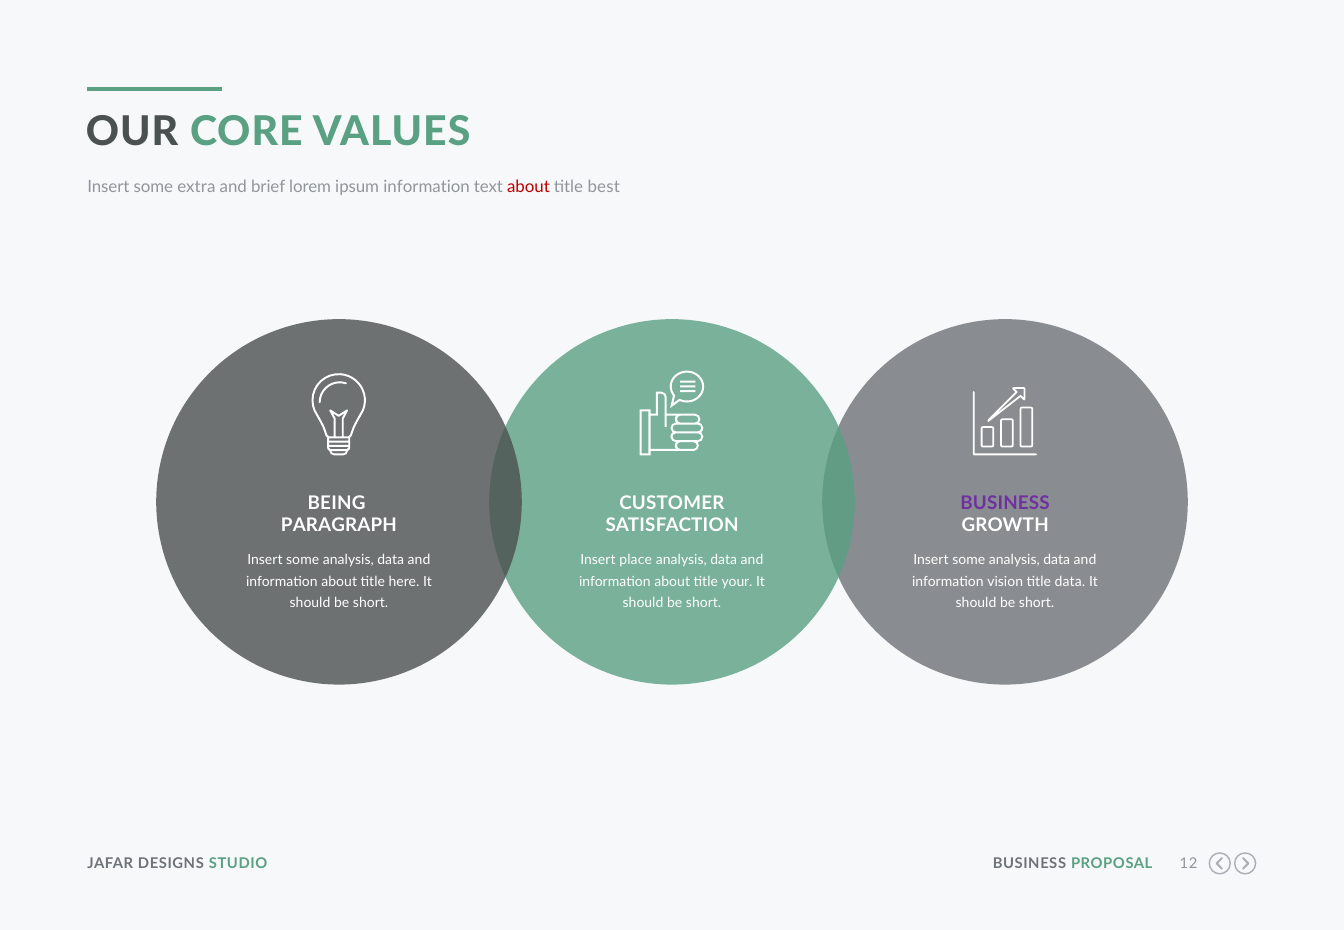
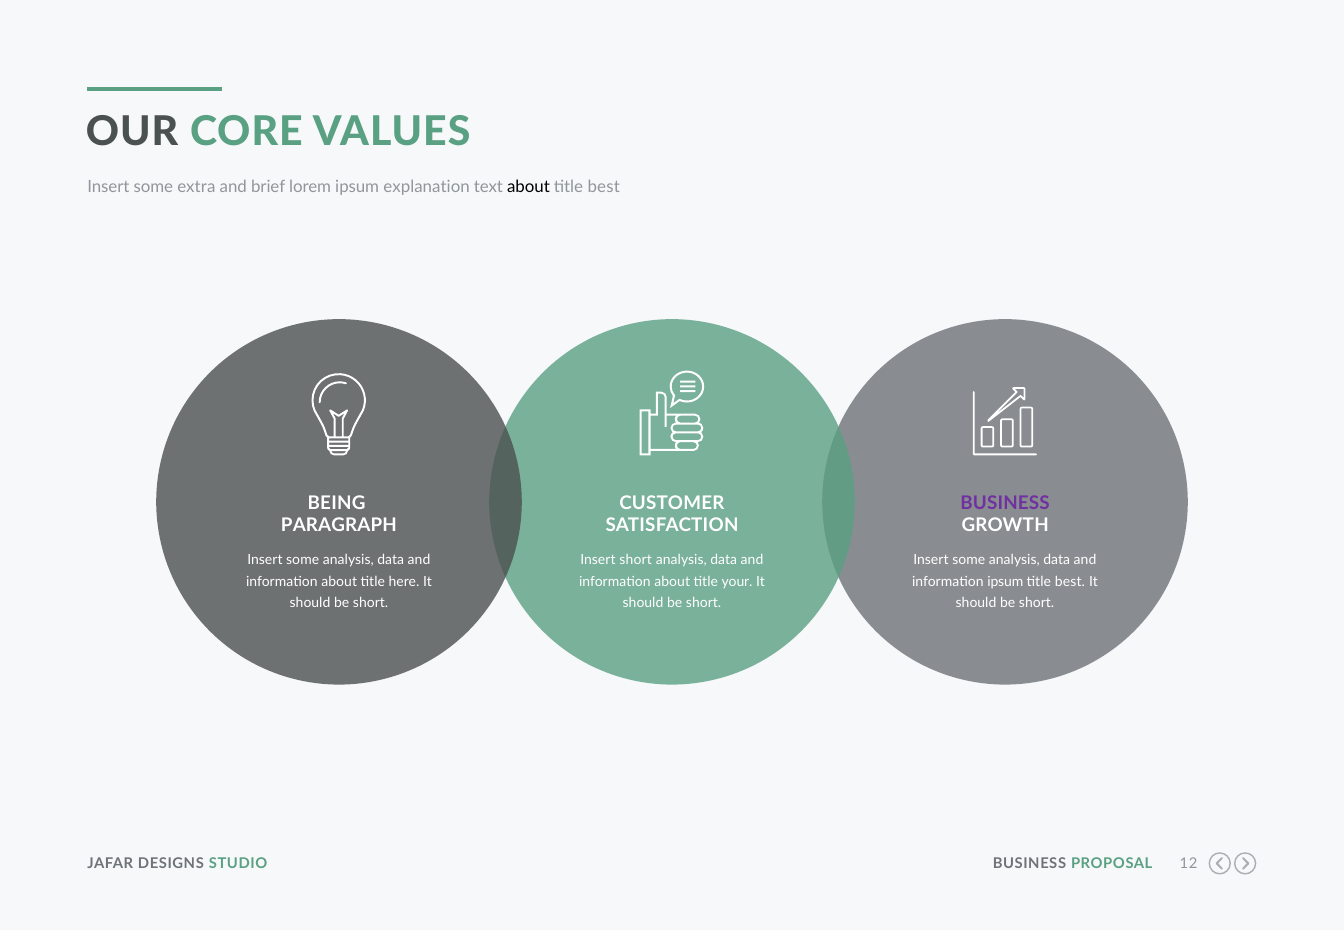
ipsum information: information -> explanation (427, 187)
about colour: red -> black (528, 187)
Insert place: place -> short (636, 560)
information vision: vision -> ipsum (1005, 582)
data: data -> best (1070, 582)
